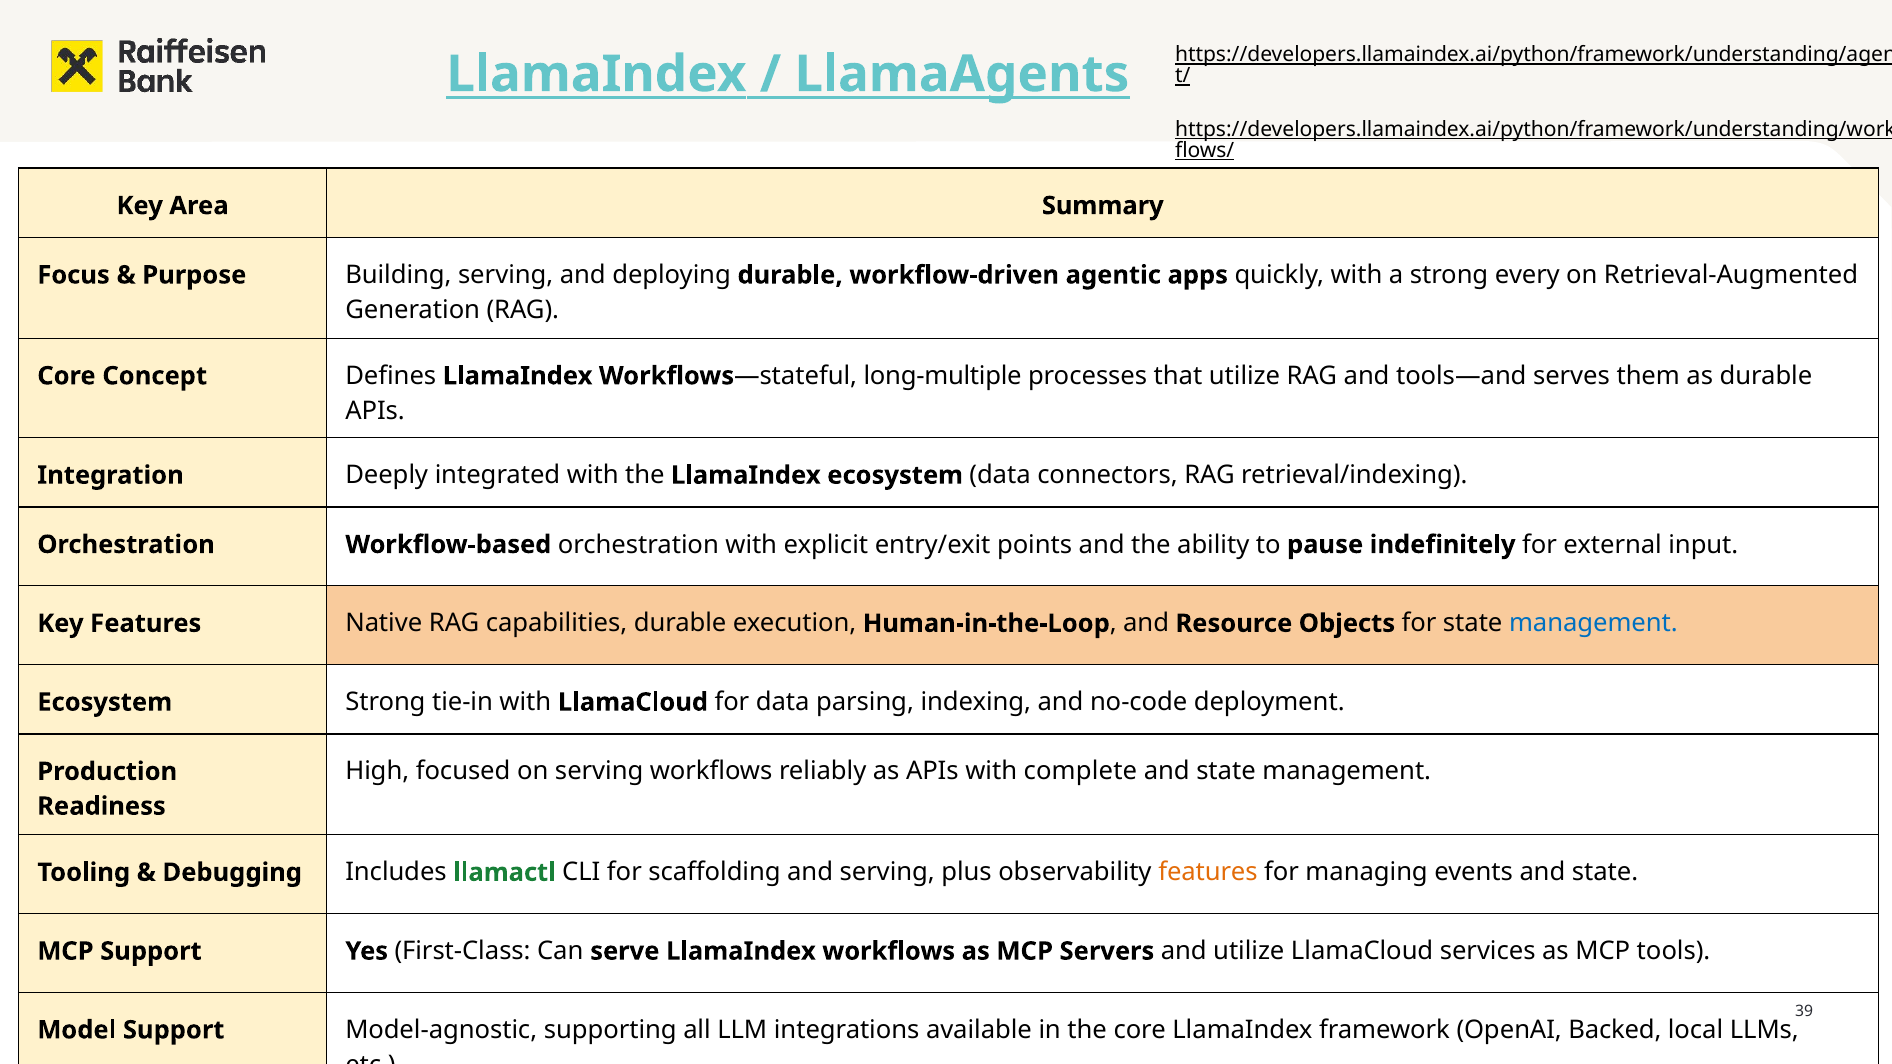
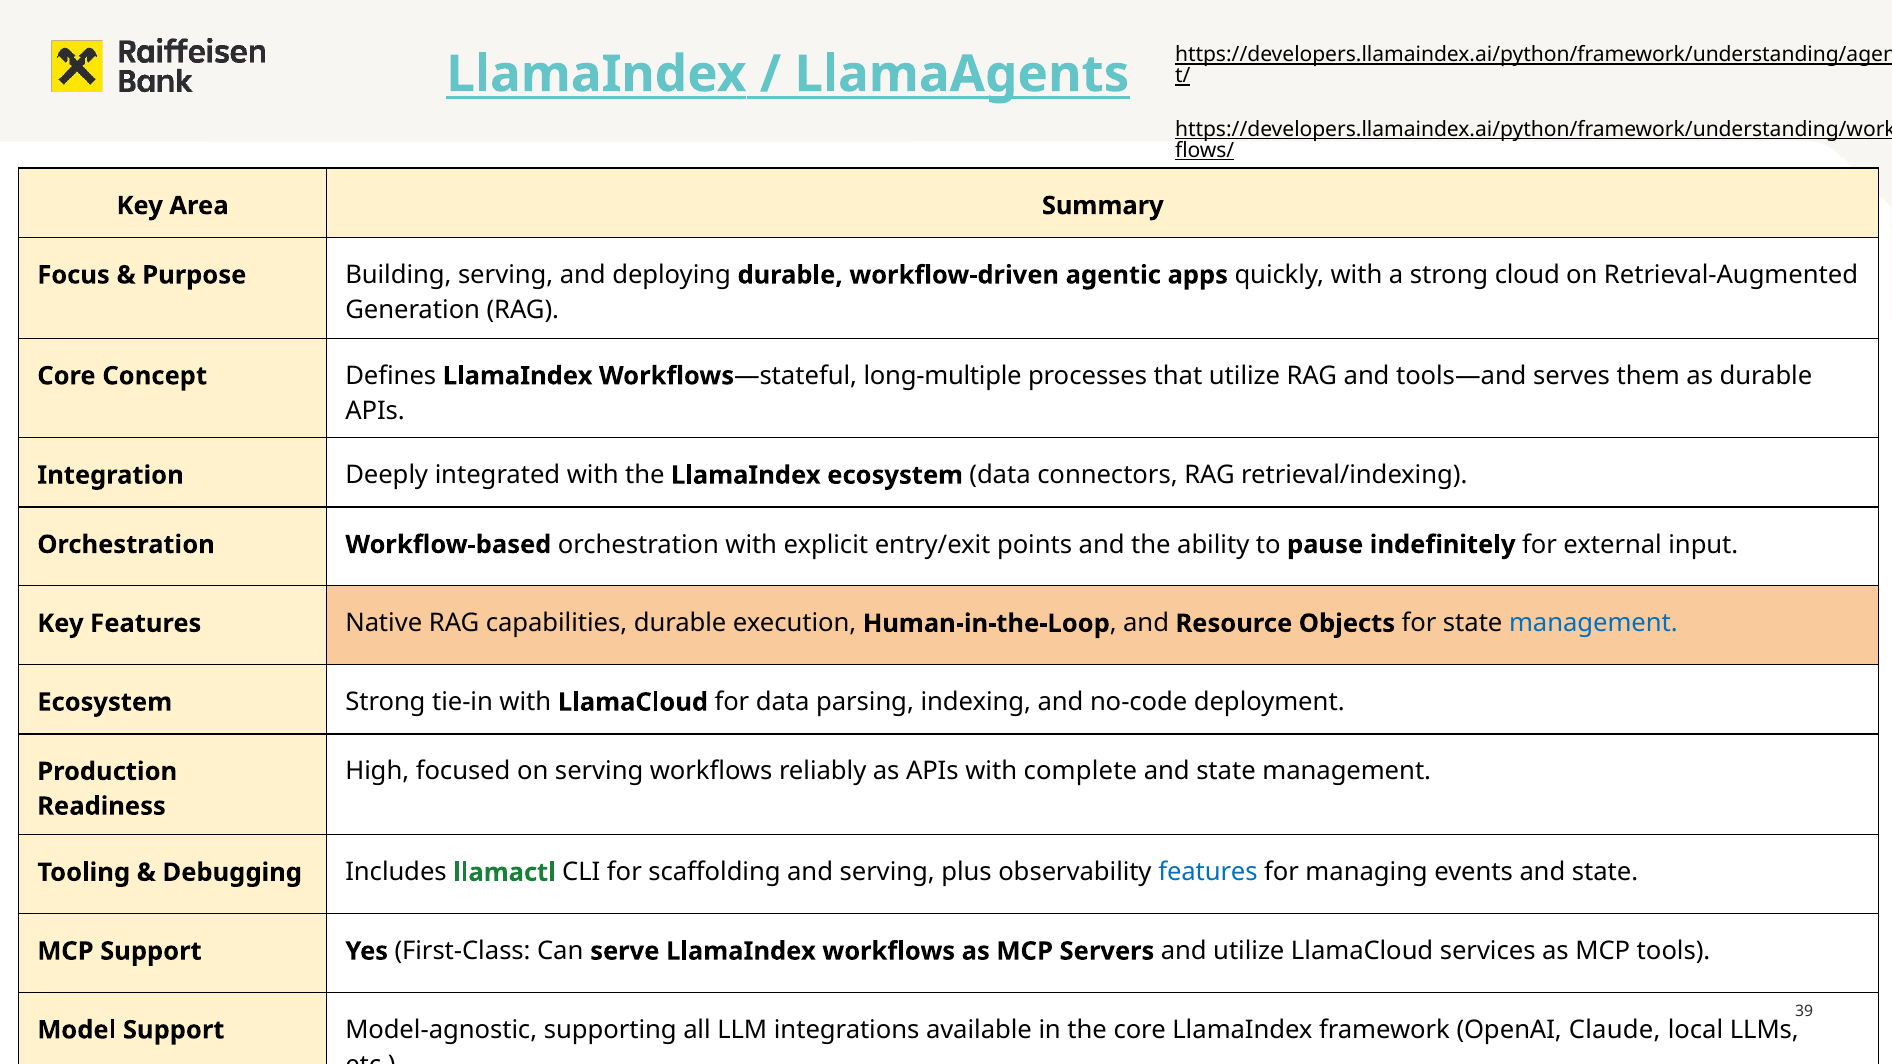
every: every -> cloud (1527, 275)
features colour: orange -> blue (1208, 873)
Backed: Backed -> Claude (1615, 1030)
